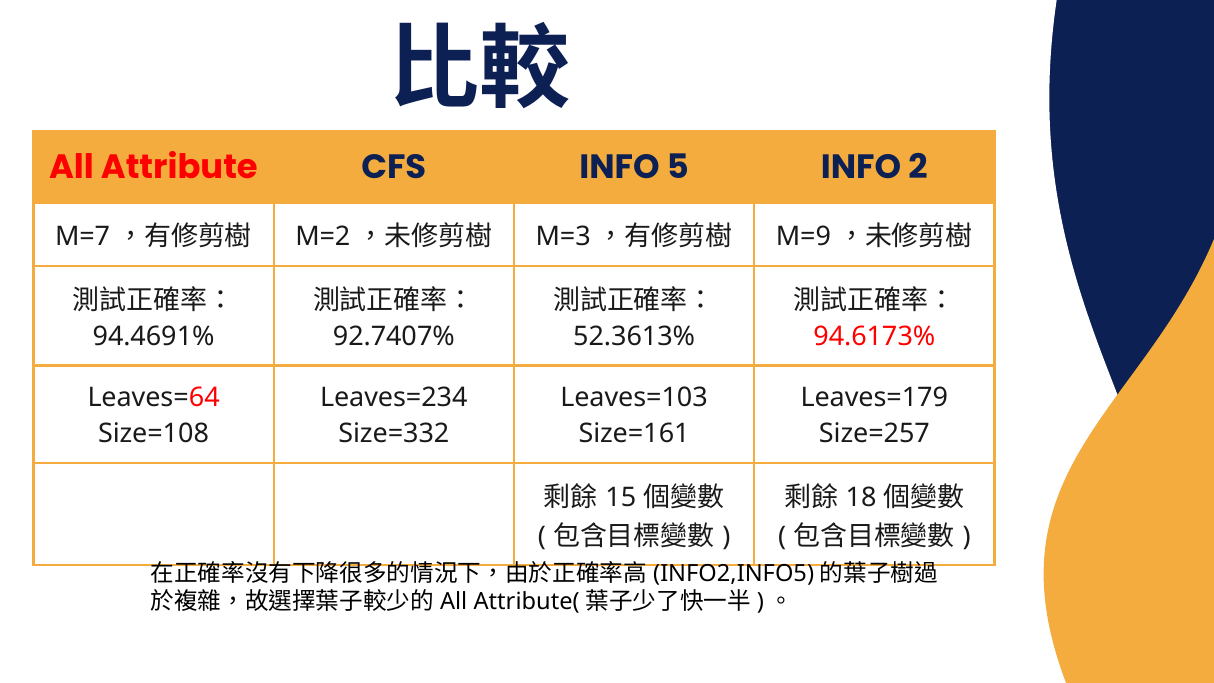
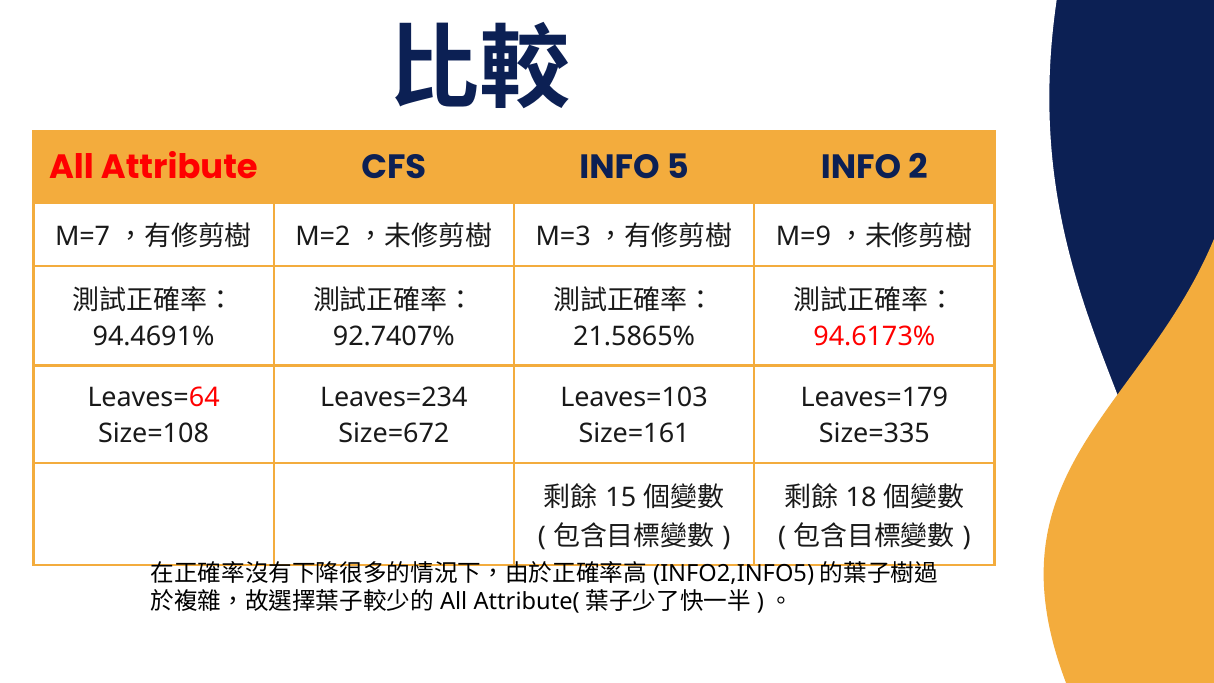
52.3613%: 52.3613% -> 21.5865% (634, 337)
Size=332: Size=332 -> Size=672 (394, 434)
Size=257: Size=257 -> Size=335 (874, 434)
